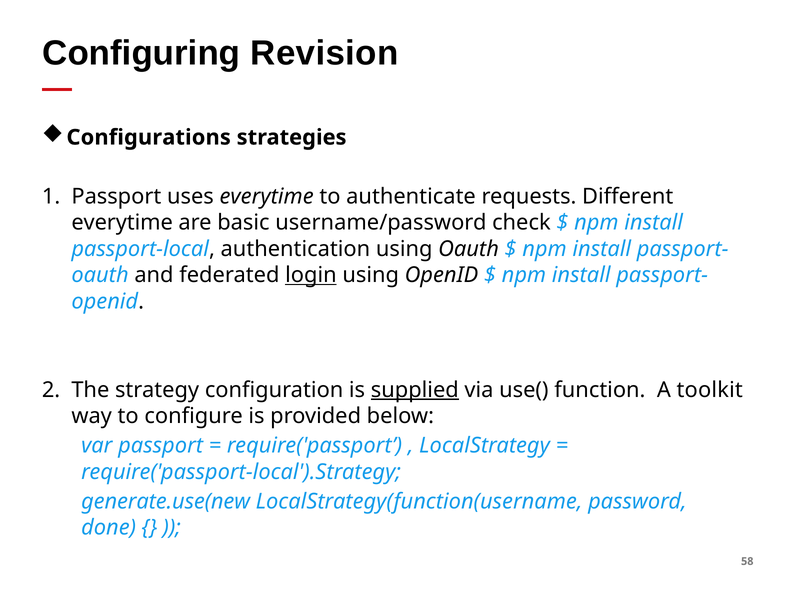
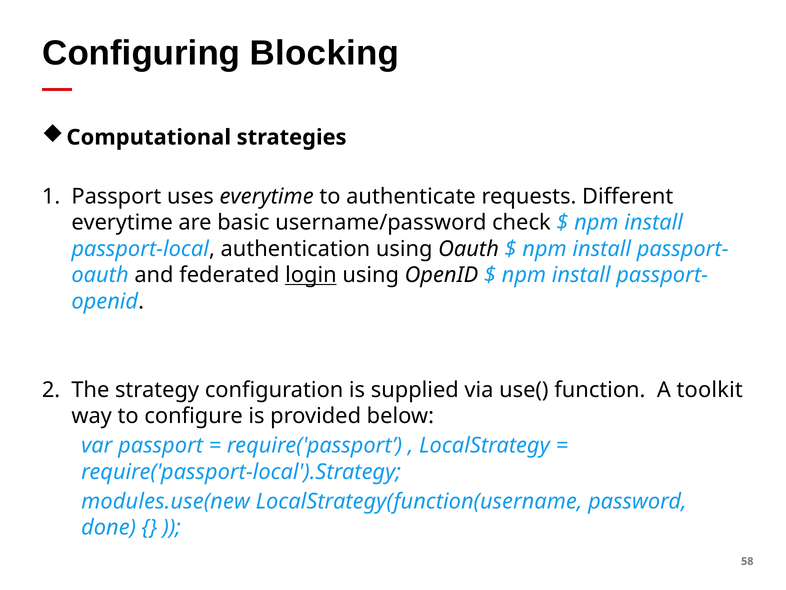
Revision: Revision -> Blocking (324, 53)
Configurations: Configurations -> Computational (149, 137)
supplied underline: present -> none (415, 390)
generate.use(new: generate.use(new -> modules.use(new (166, 501)
